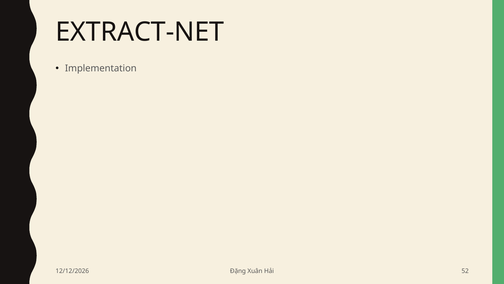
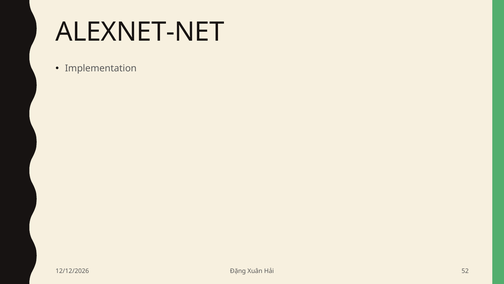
EXTRACT-NET: EXTRACT-NET -> ALEXNET-NET (140, 32)
